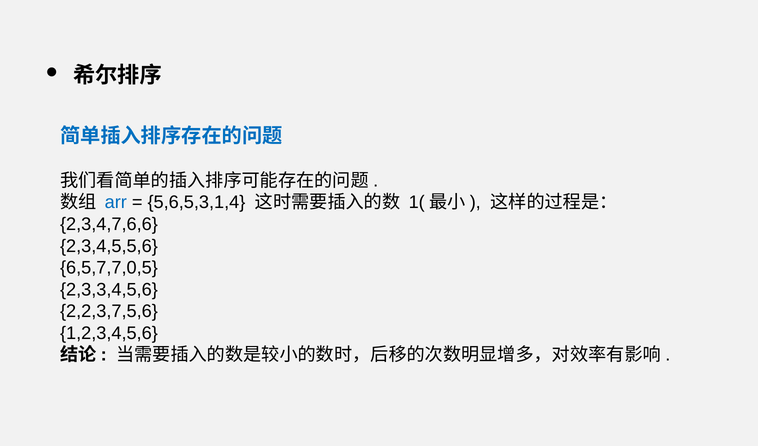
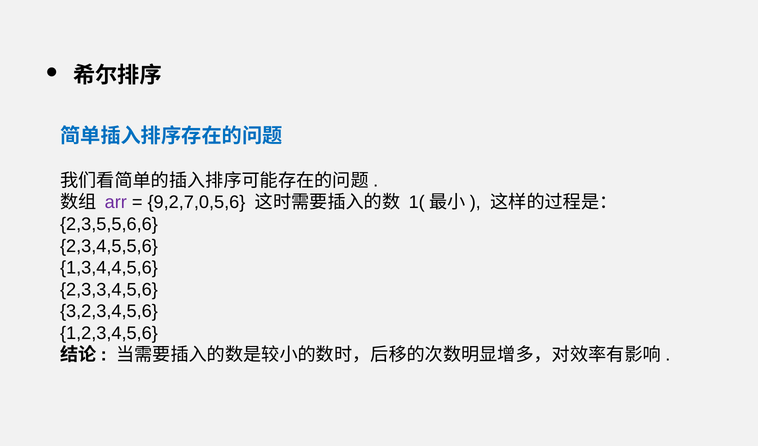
arr colour: blue -> purple (116, 203)
5,6,5,3,1,4: 5,6,5,3,1,4 -> 9,2,7,0,5,6 (196, 203)
2,3,4,7,6,6: 2,3,4,7,6,6 -> 2,3,5,5,6,6 (109, 224)
6,5,7,7,0,5: 6,5,7,7,0,5 -> 1,3,4,4,5,6 (109, 268)
2,2,3,7,5,6: 2,2,3,7,5,6 -> 3,2,3,4,5,6 (109, 312)
